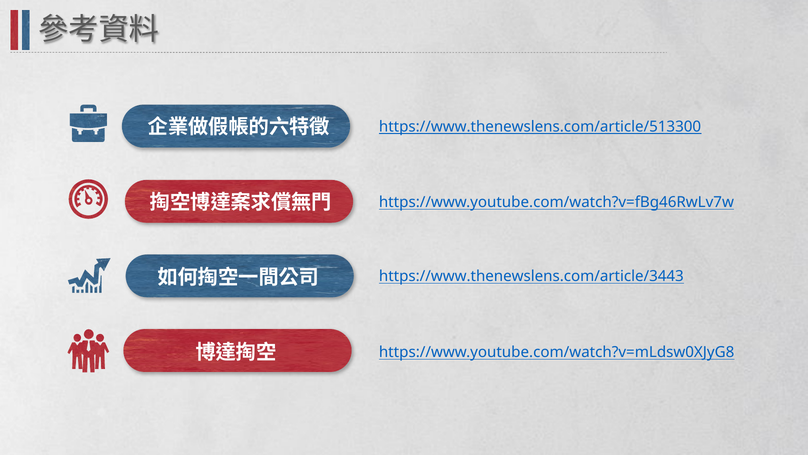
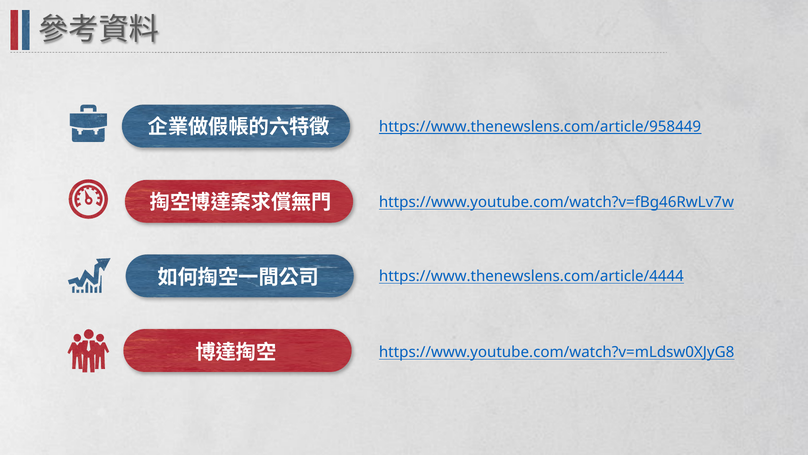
https://www.thenewslens.com/article/513300: https://www.thenewslens.com/article/513300 -> https://www.thenewslens.com/article/958449 (540, 127)
https://www.thenewslens.com/article/3443: https://www.thenewslens.com/article/3443 -> https://www.thenewslens.com/article/4444 (531, 276)
